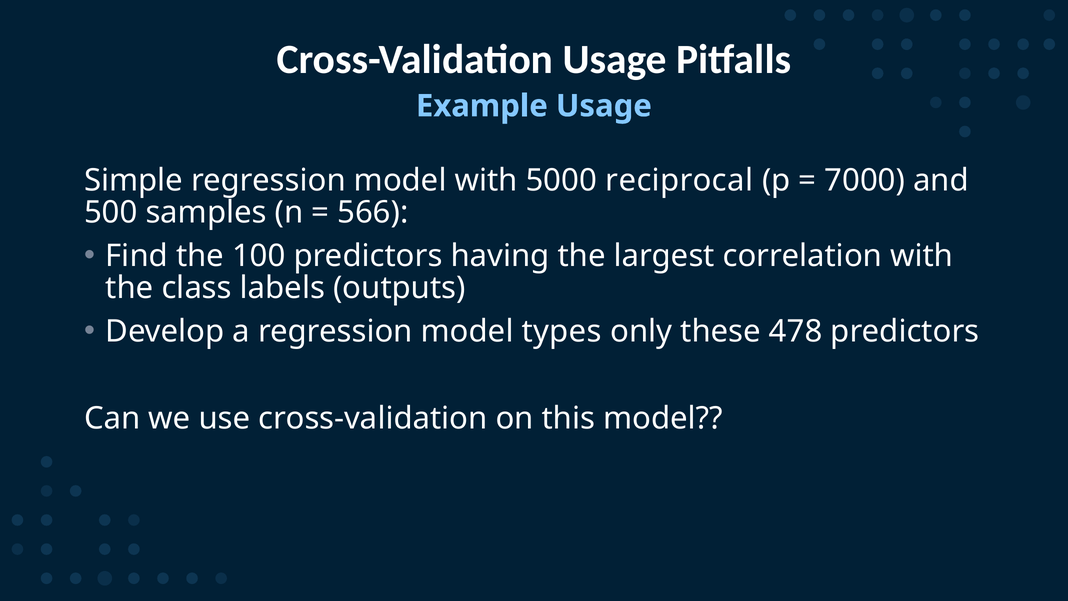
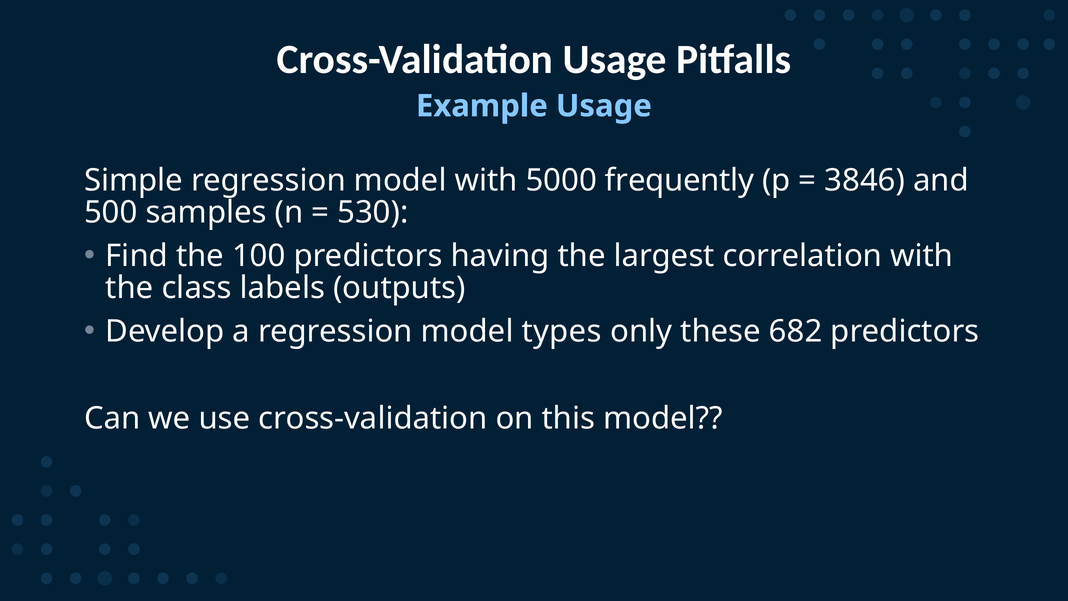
reciprocal: reciprocal -> frequently (680, 180)
7000: 7000 -> 3846 (865, 180)
566: 566 -> 530 (373, 212)
478: 478 -> 682 (796, 331)
